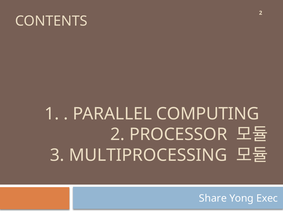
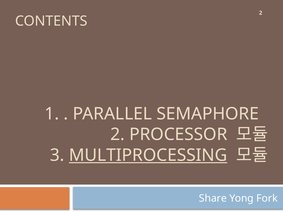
COMPUTING: COMPUTING -> SEMAPHORE (208, 114)
MULTIPROCESSING underline: none -> present (148, 155)
Exec: Exec -> Fork (267, 199)
